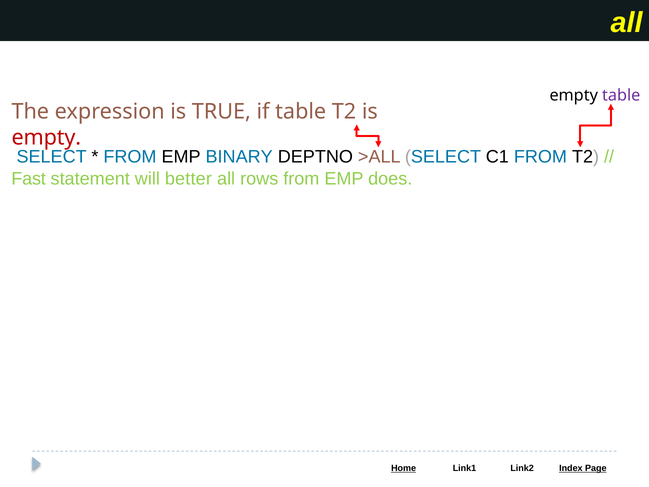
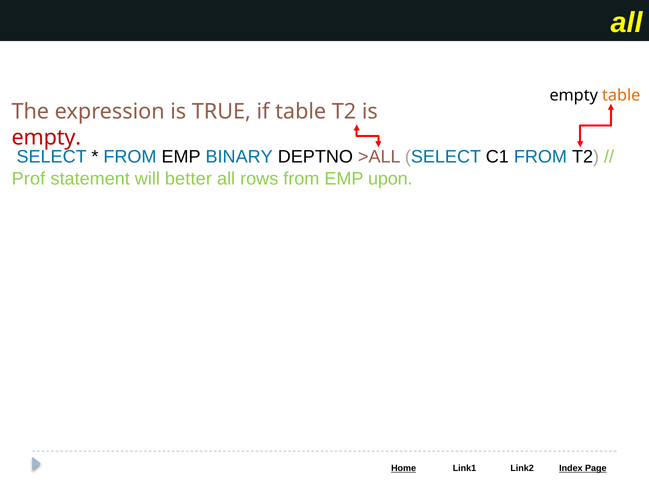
table colour: purple -> orange (621, 95)
Fast: Fast -> Prof (28, 178)
does: does -> upon (390, 178)
